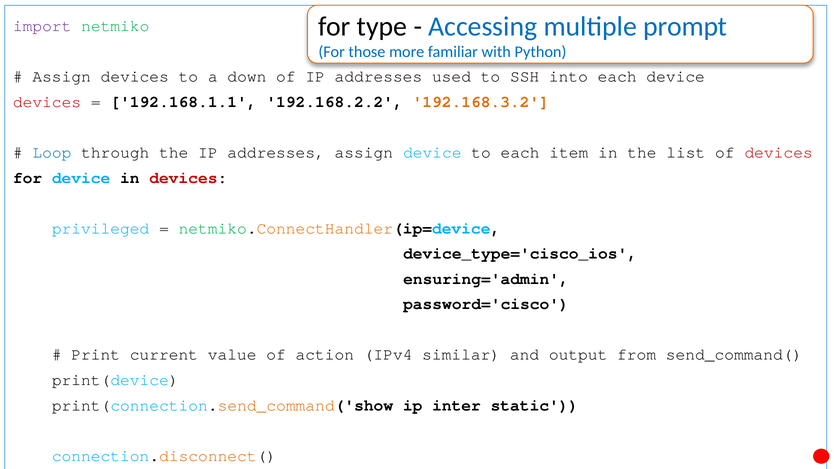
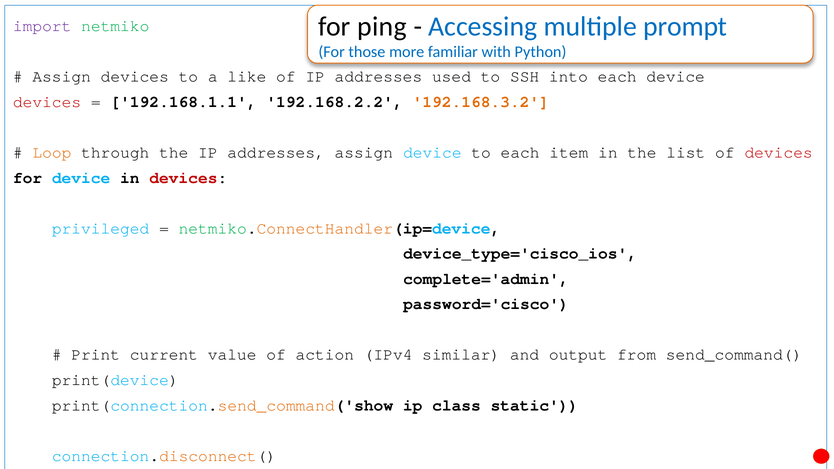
type: type -> ping (382, 26)
down: down -> like (247, 77)
Loop colour: blue -> orange (52, 152)
ensuring='admin: ensuring='admin -> complete='admin (486, 279)
inter: inter -> class (457, 405)
